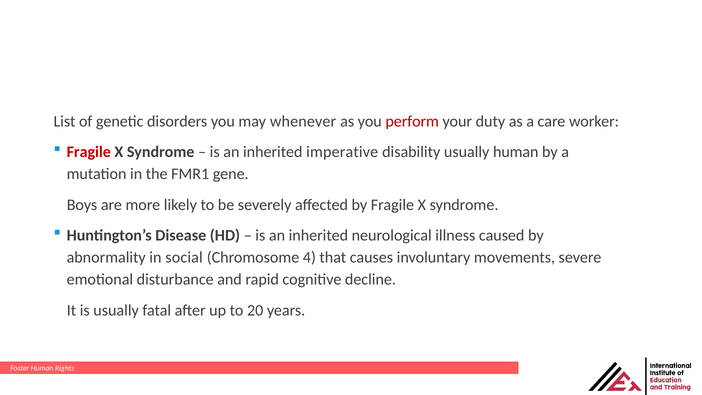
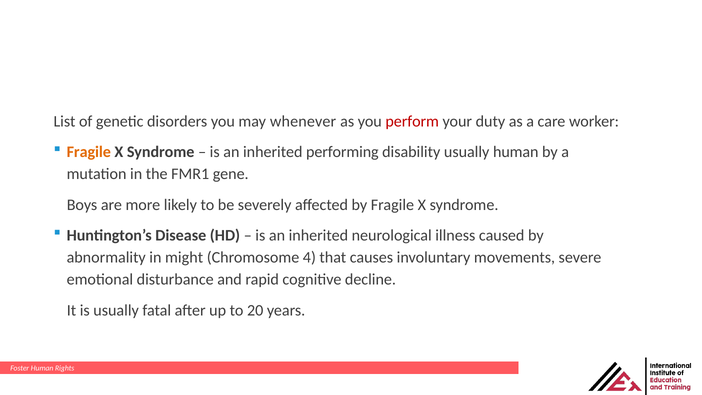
Fragile colour: red -> orange (89, 152)
imperative: imperative -> performing (342, 152)
social: social -> might (184, 258)
